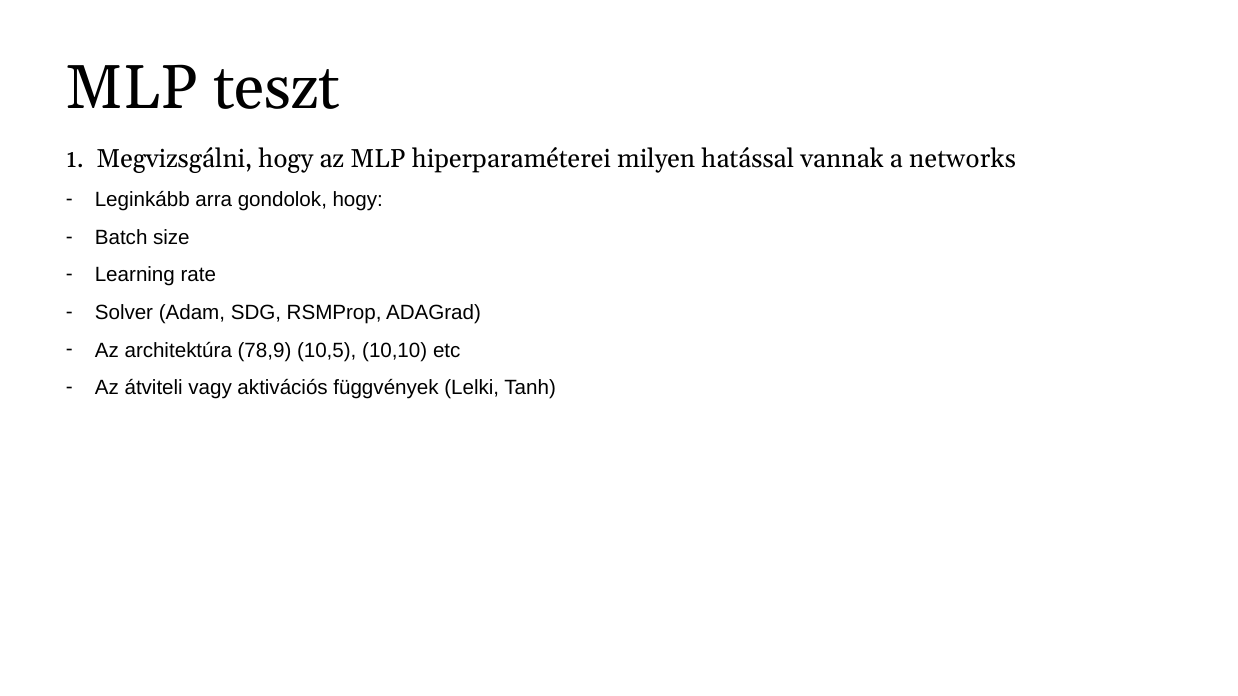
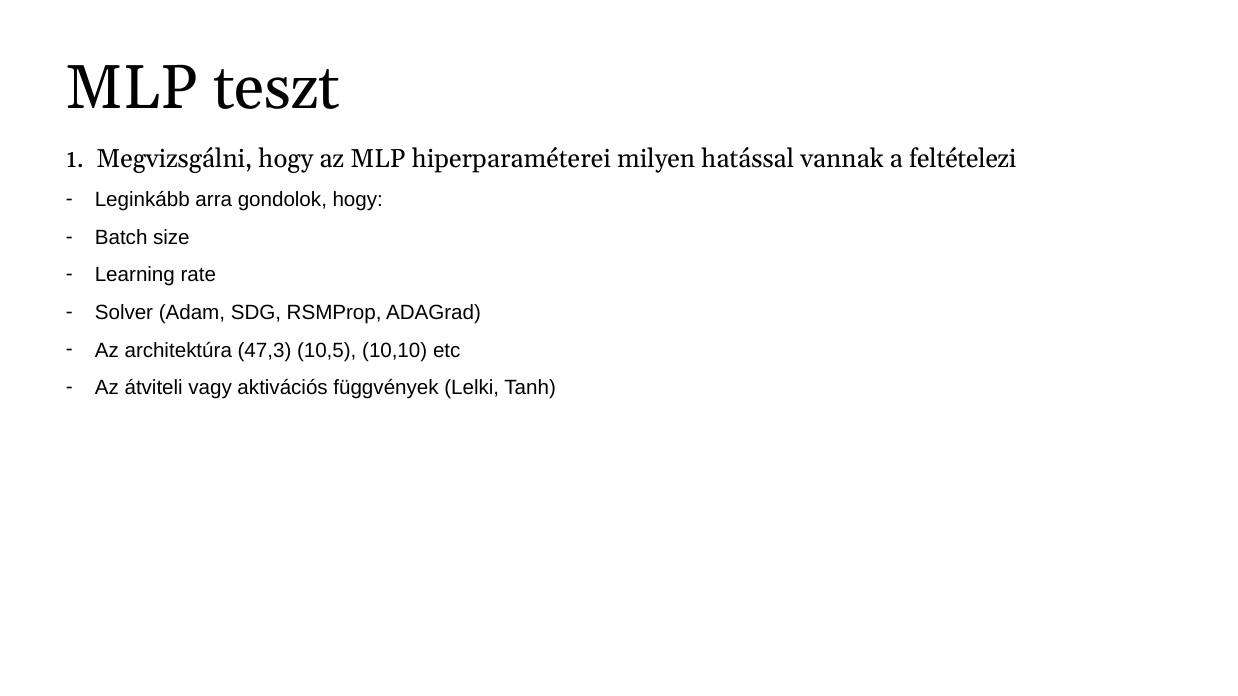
networks: networks -> feltételezi (963, 160)
78,9: 78,9 -> 47,3 (264, 351)
